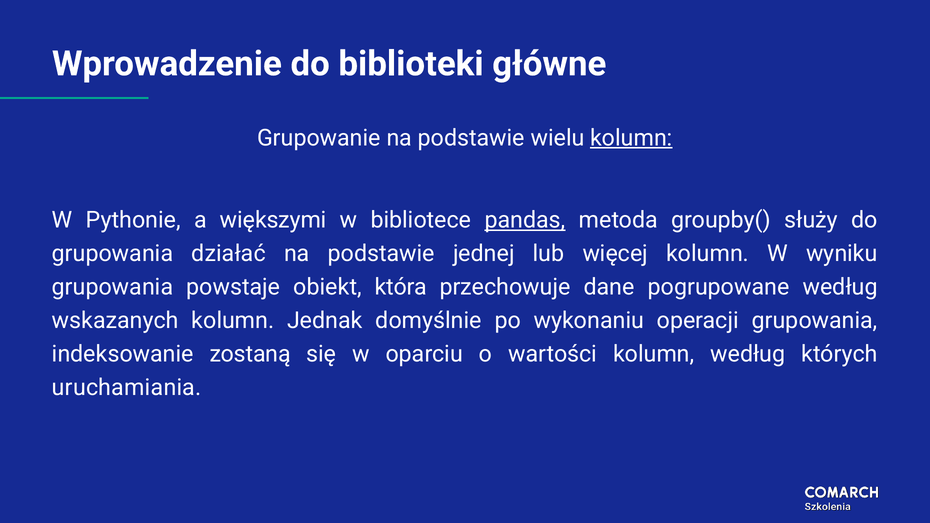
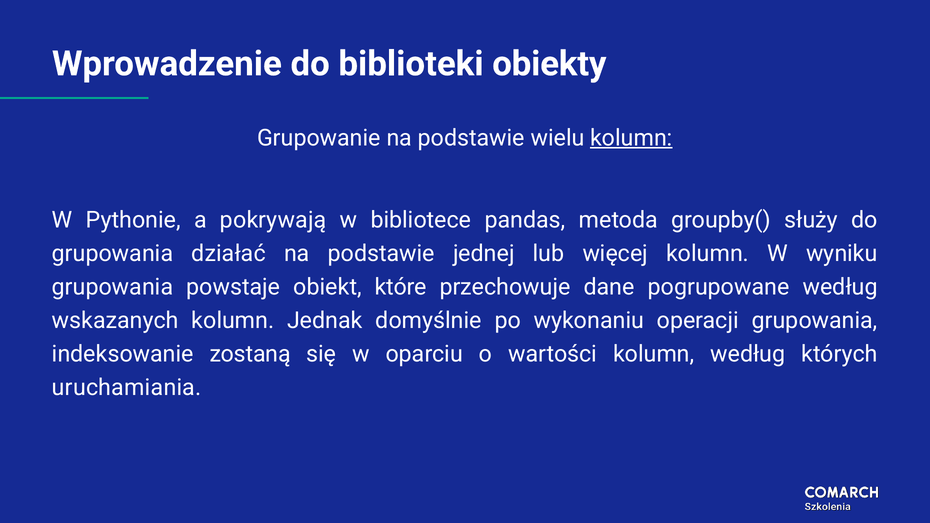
główne: główne -> obiekty (549, 64)
większymi: większymi -> pokrywają (273, 220)
pandas underline: present -> none (525, 220)
która: która -> które (401, 287)
